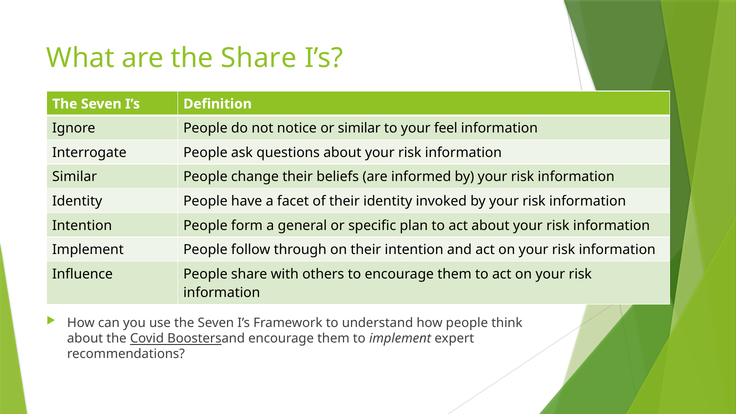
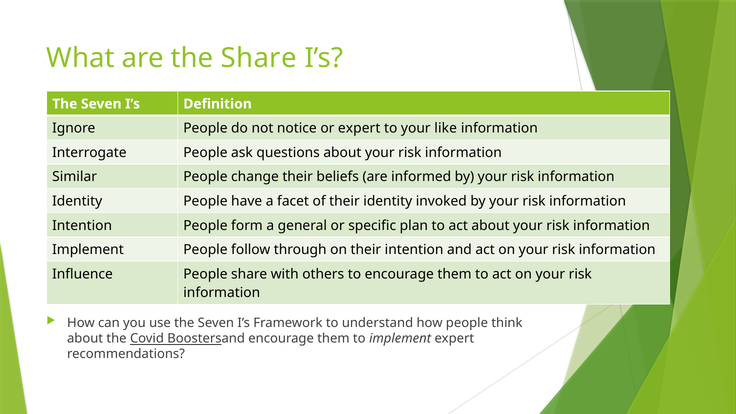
or similar: similar -> expert (359, 128)
feel: feel -> like (446, 128)
